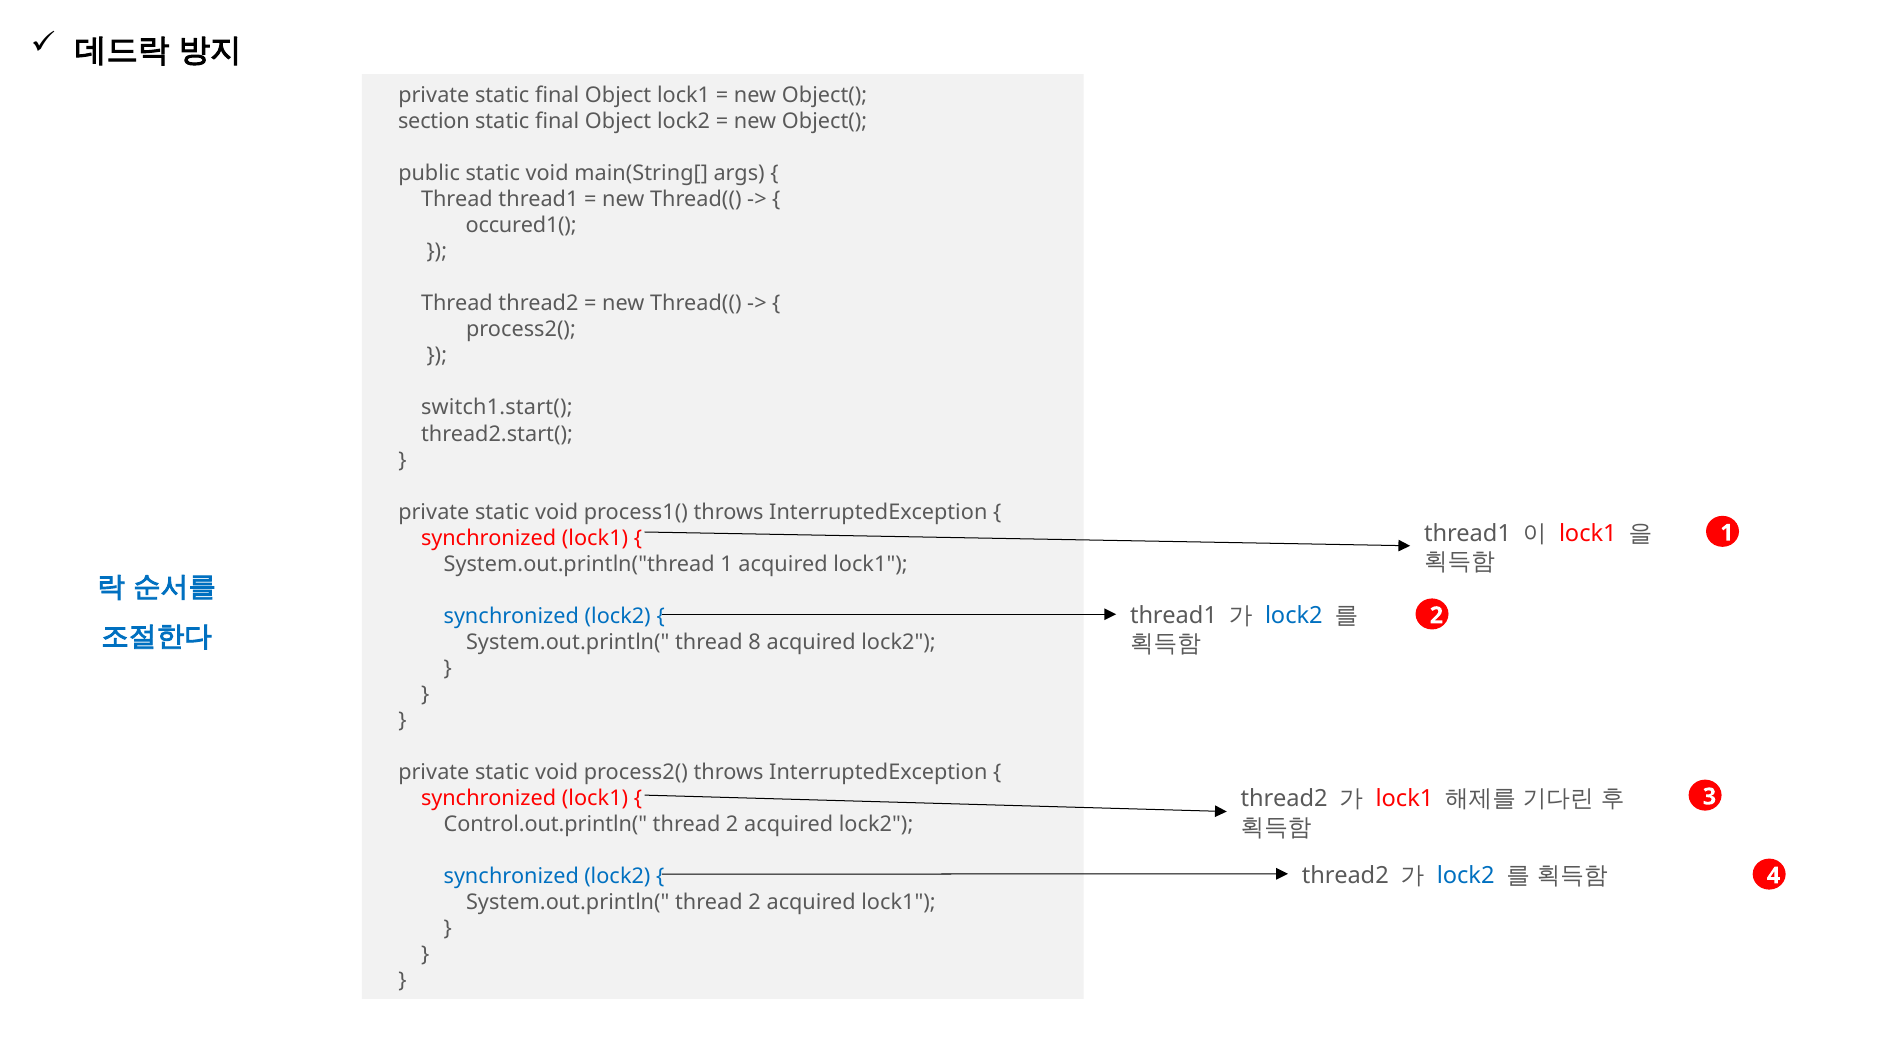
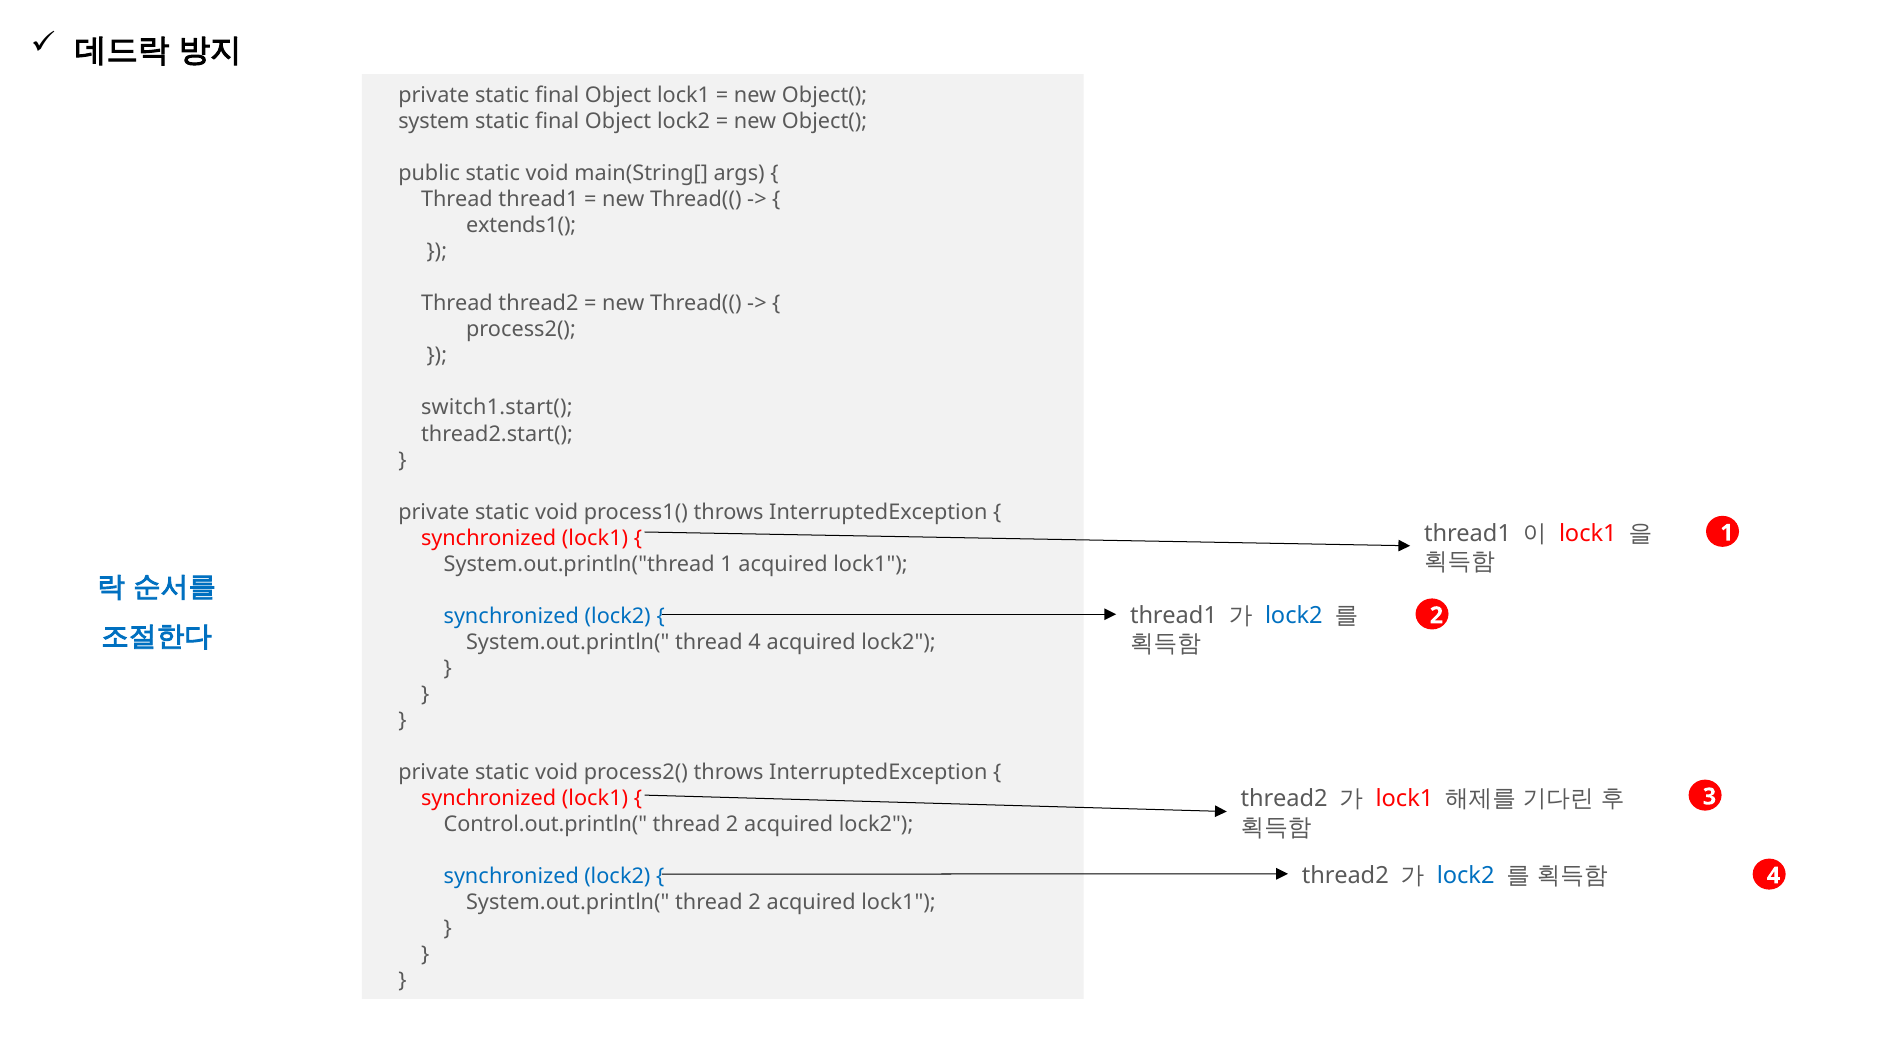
section: section -> system (434, 122)
occured1(: occured1( -> extends1( (521, 226)
thread 8: 8 -> 4 (755, 642)
